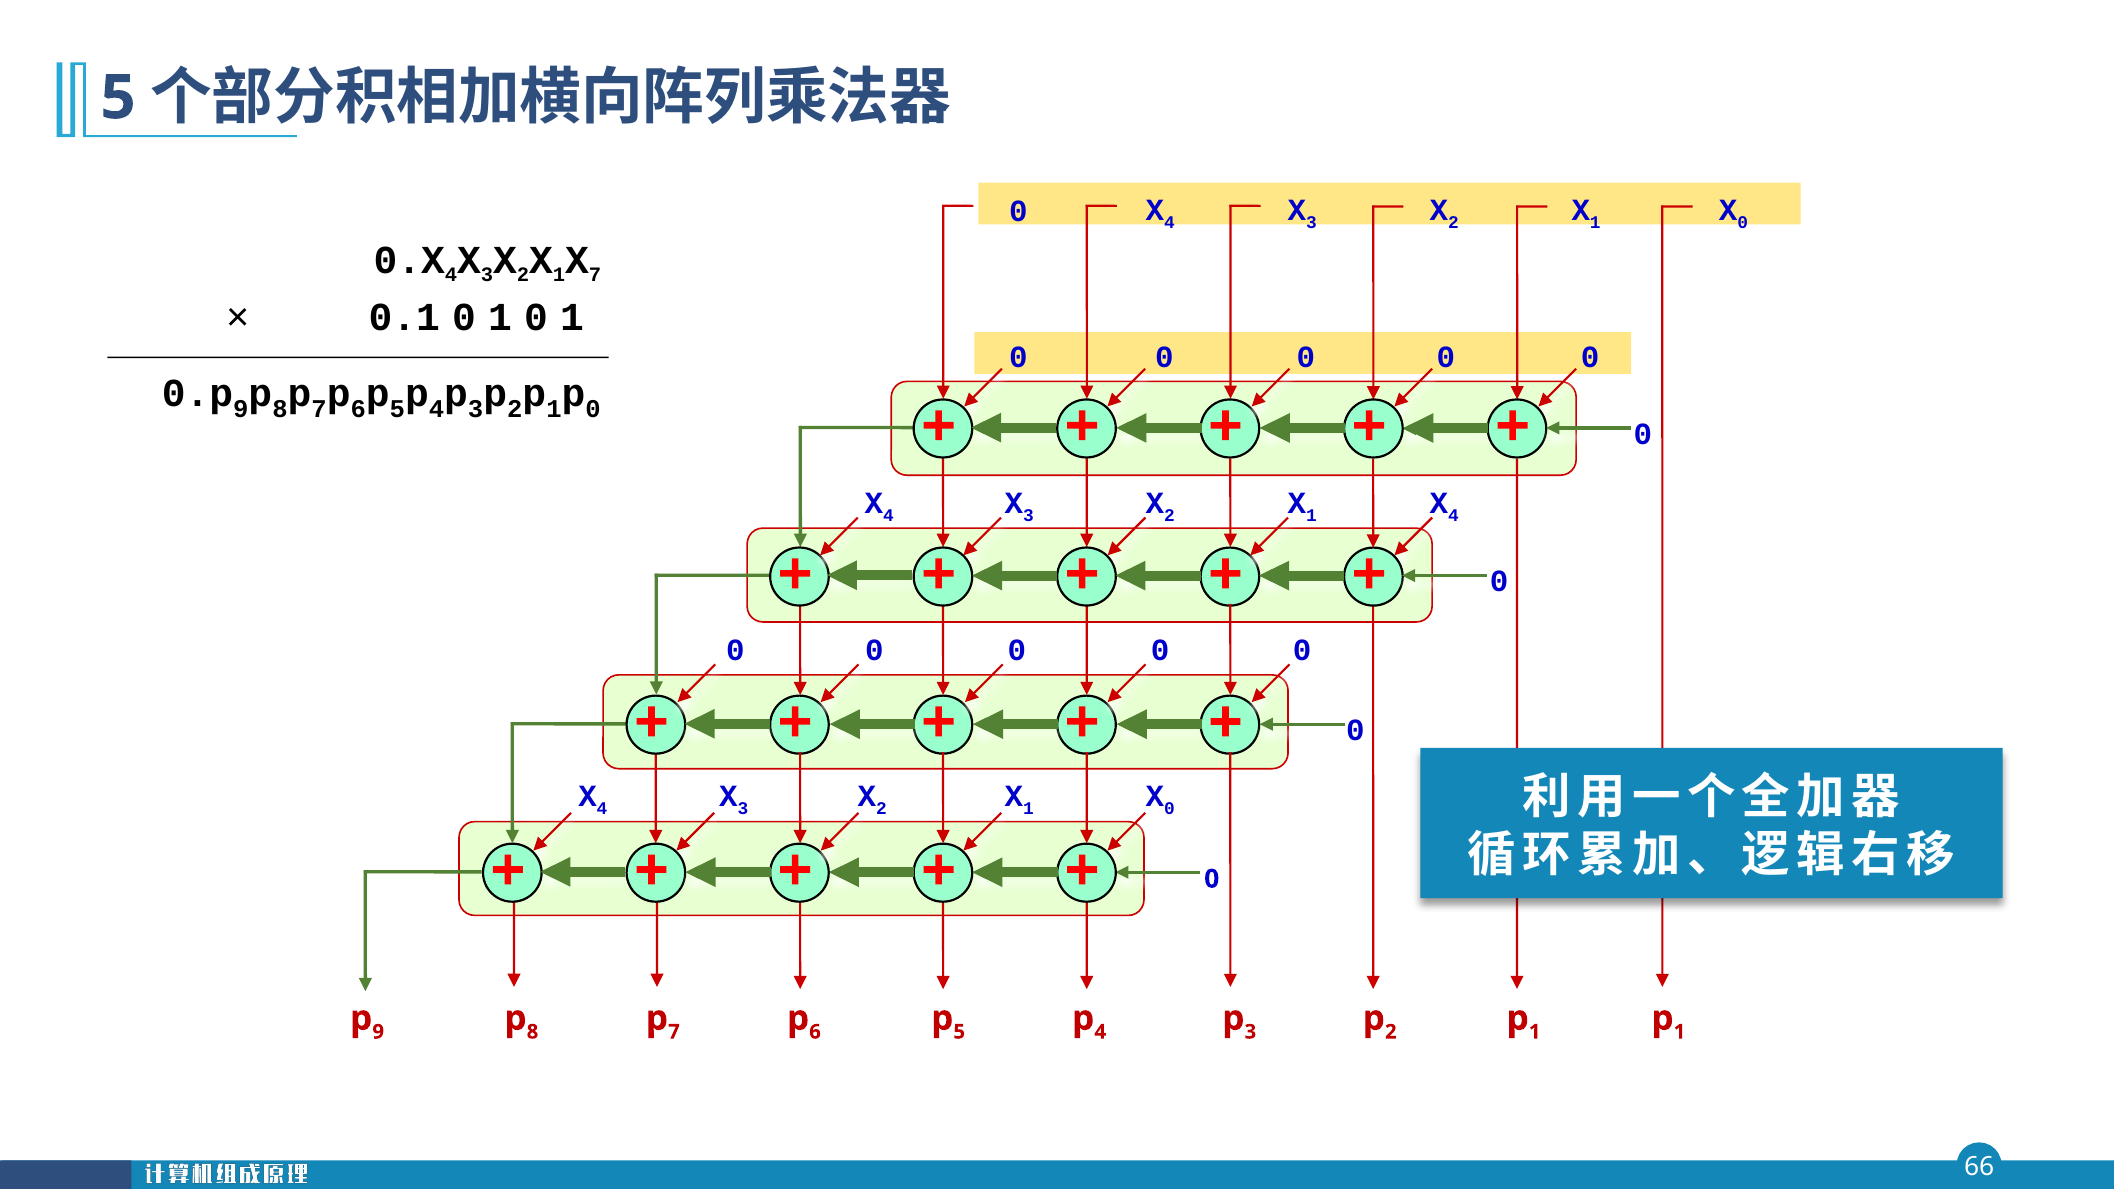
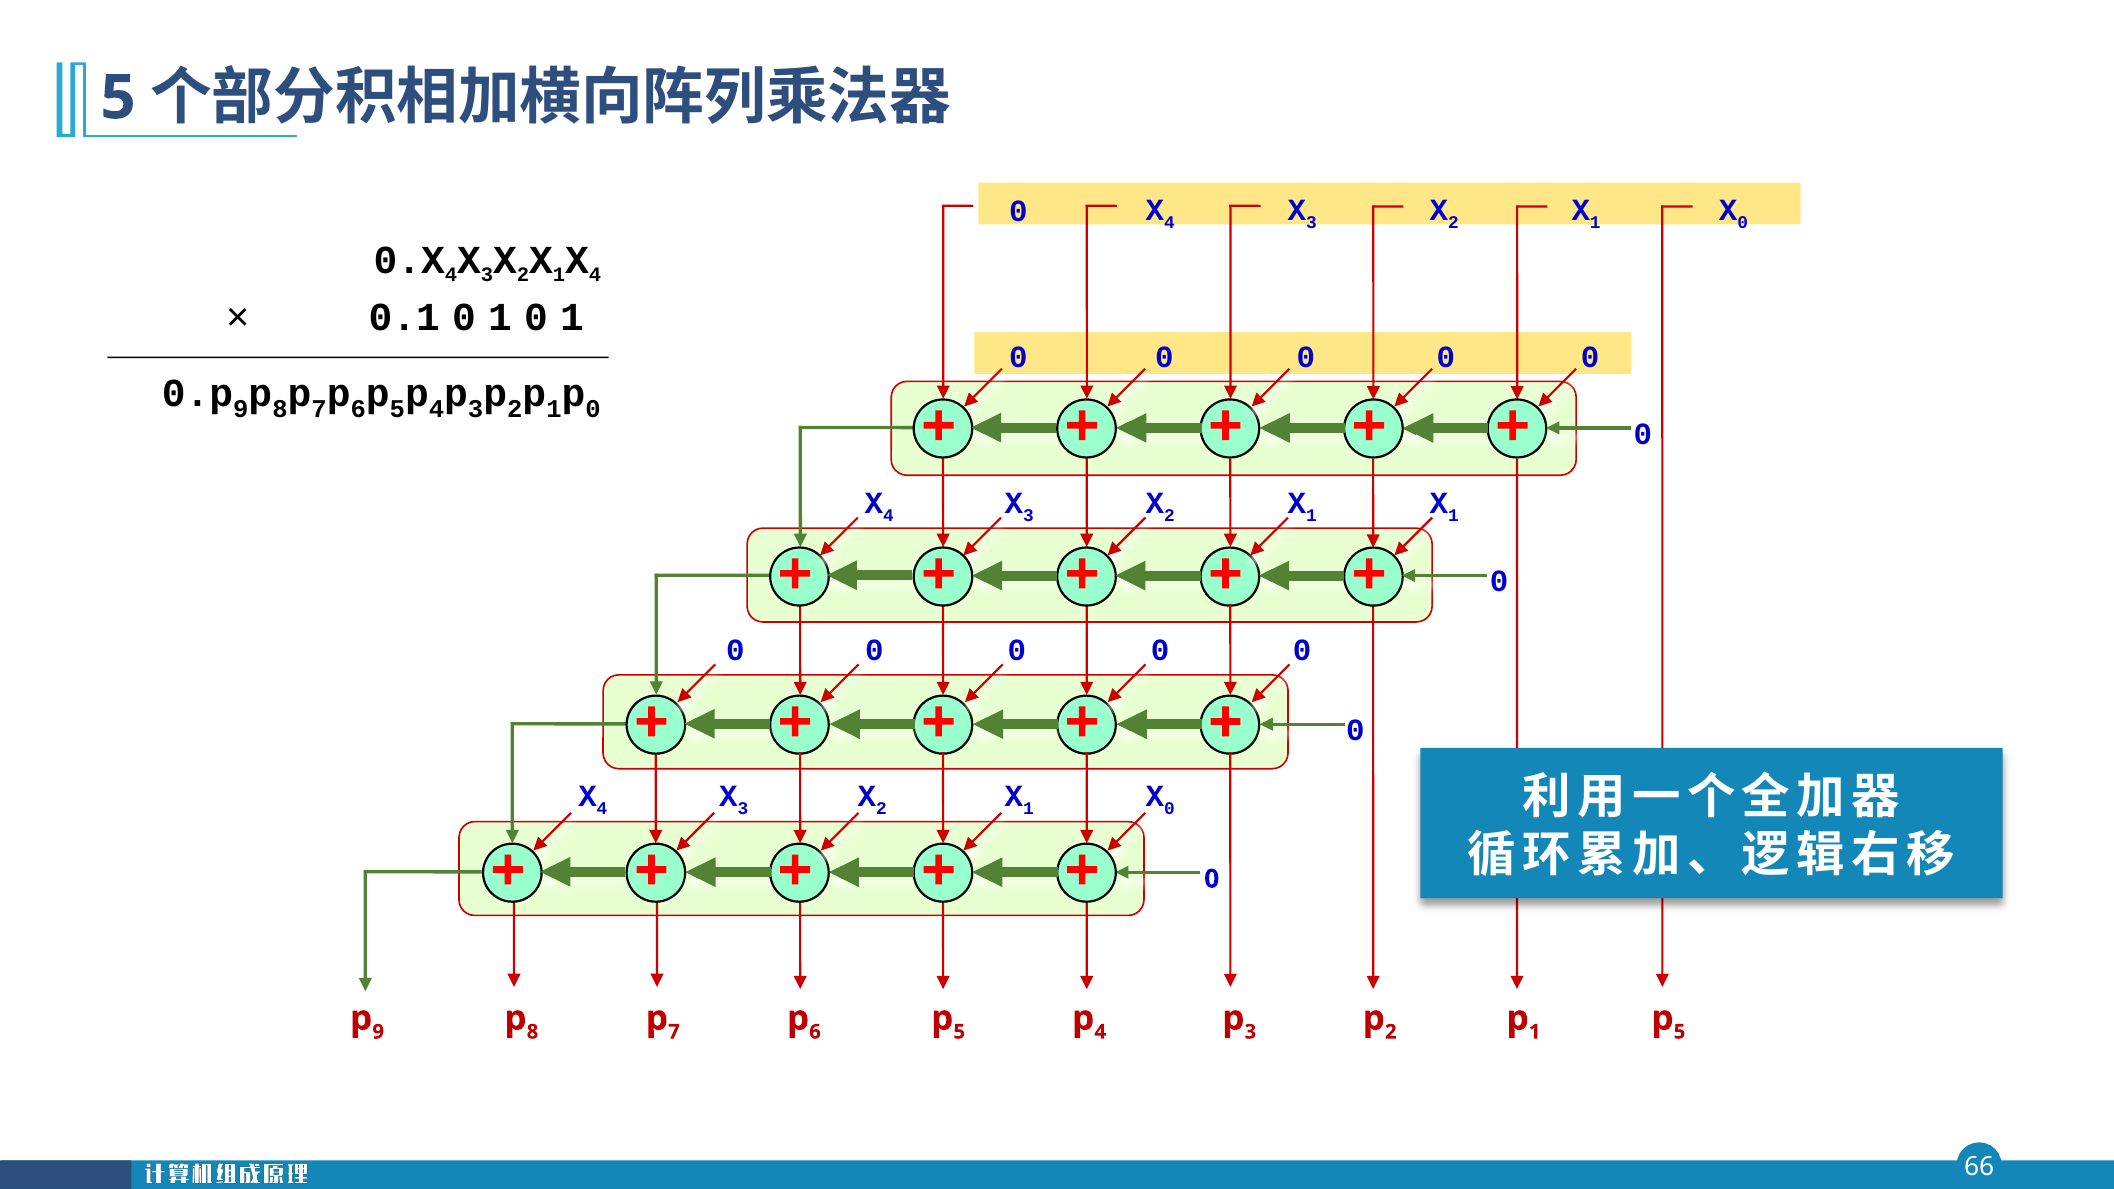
7: 7 -> 4 (595, 275)
4: 4 -> 1 (1453, 515)
1: 1 -> 5 (1680, 1032)
